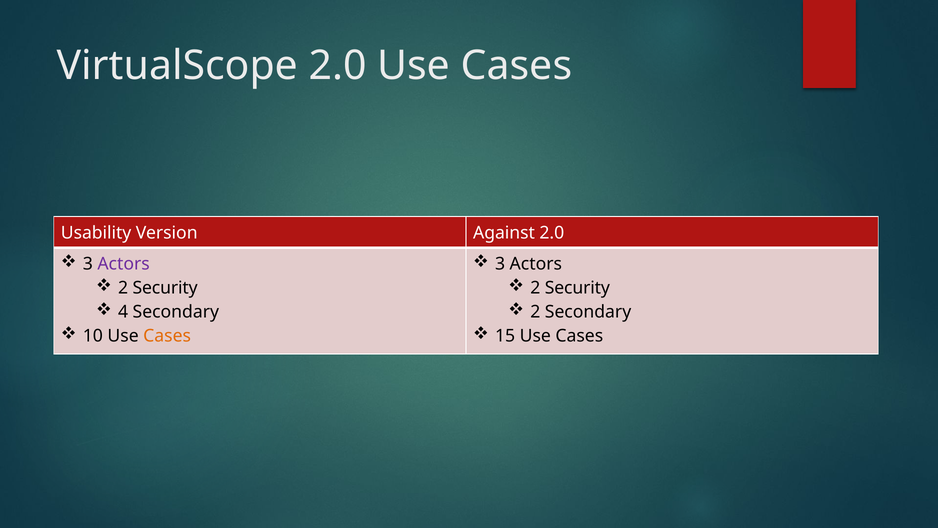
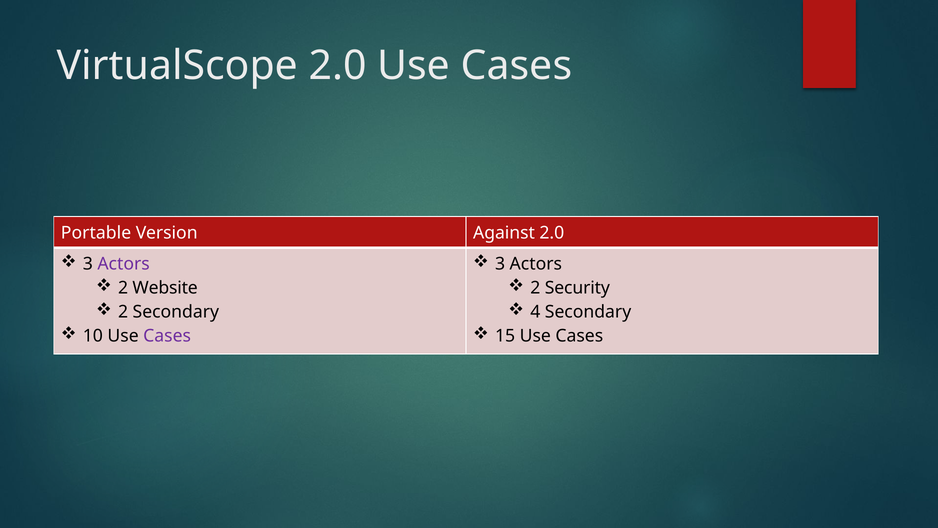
Usability: Usability -> Portable (96, 233)
Security: Security -> Website (165, 288)
4: 4 -> 2 (123, 312)
2: 2 -> 4 (535, 312)
Cases colour: orange -> purple (167, 336)
